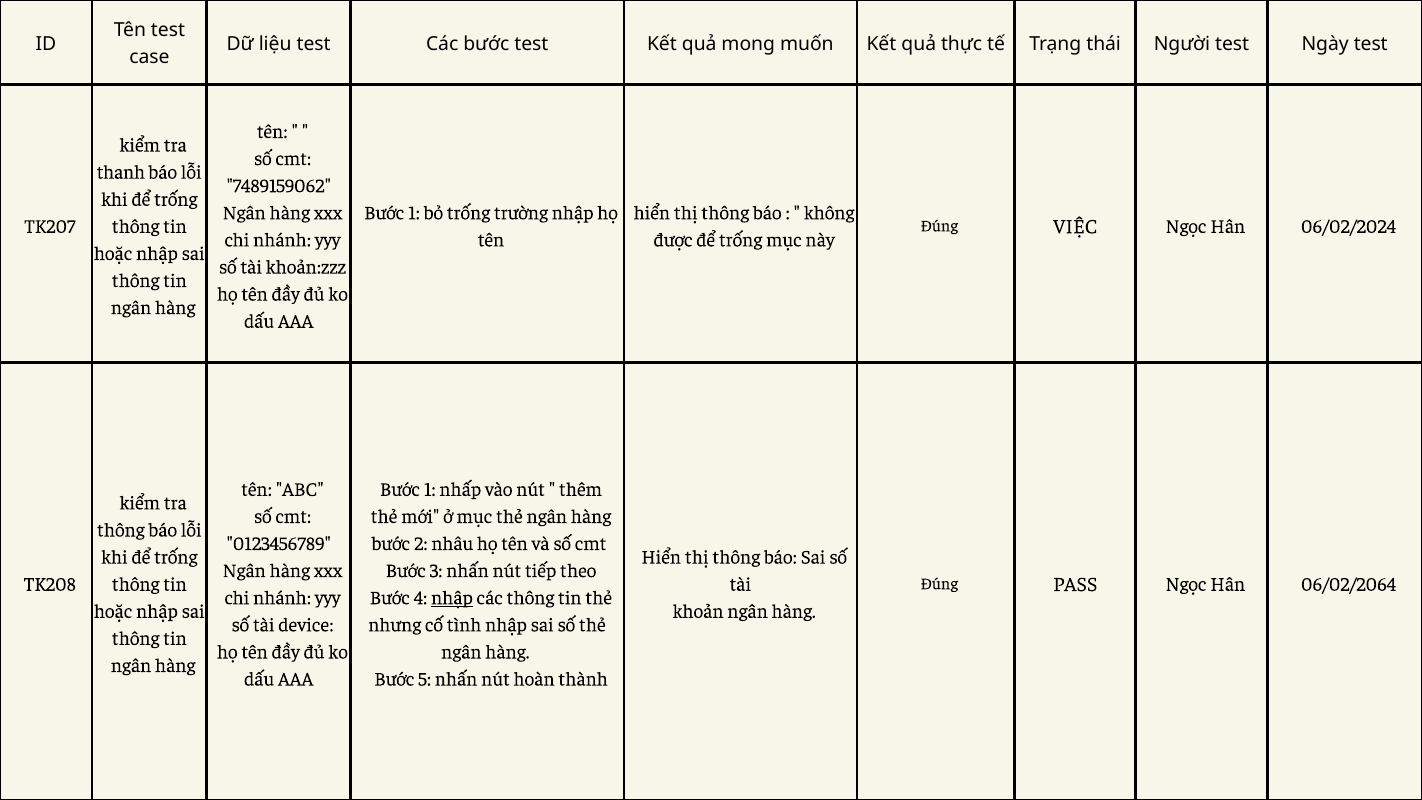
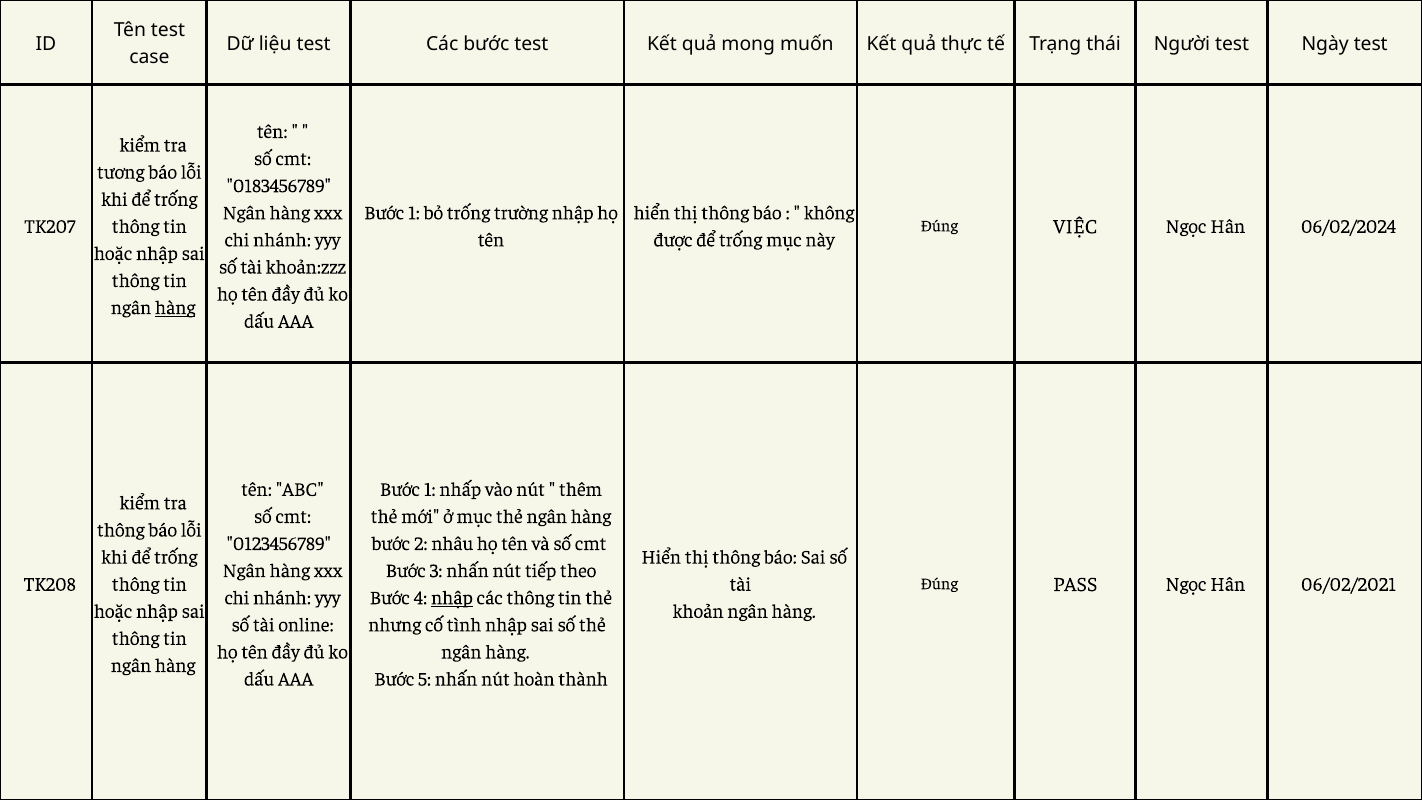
thanh: thanh -> tương (121, 172)
7489159062: 7489159062 -> 0183456789 (279, 186)
hàng underline: none -> present (175, 308)
06/02/2064: 06/02/2064 -> 06/02/2021 (1348, 584)
device: device -> online (306, 625)
